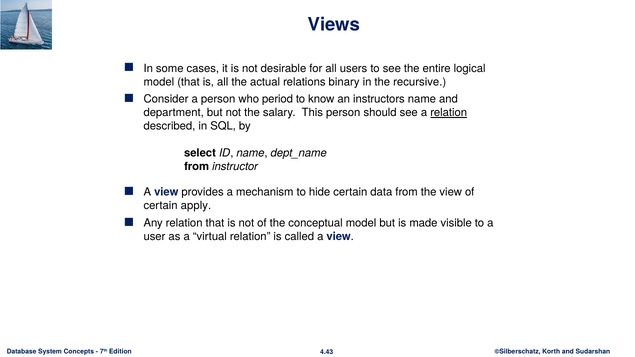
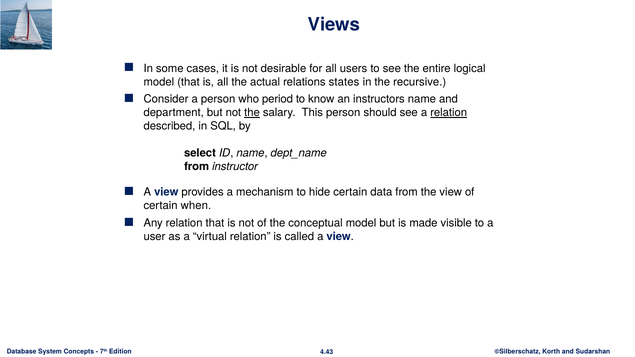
binary: binary -> states (344, 82)
the underline: none -> present (252, 113)
apply: apply -> when (196, 206)
